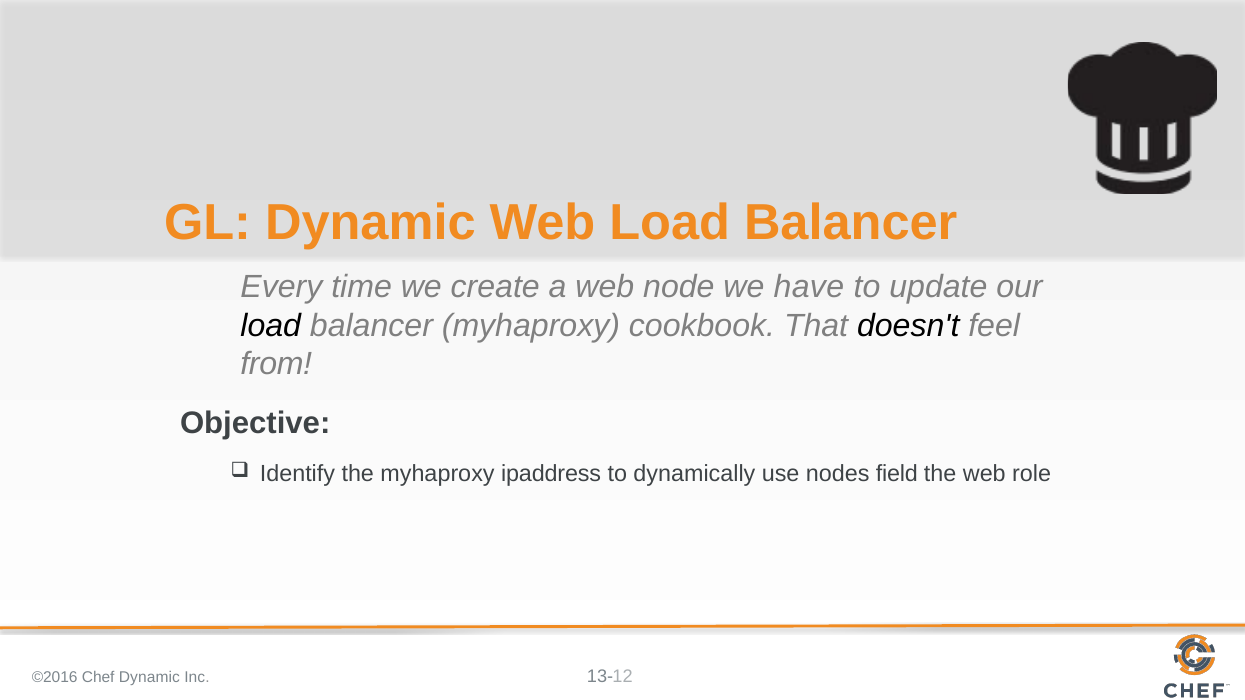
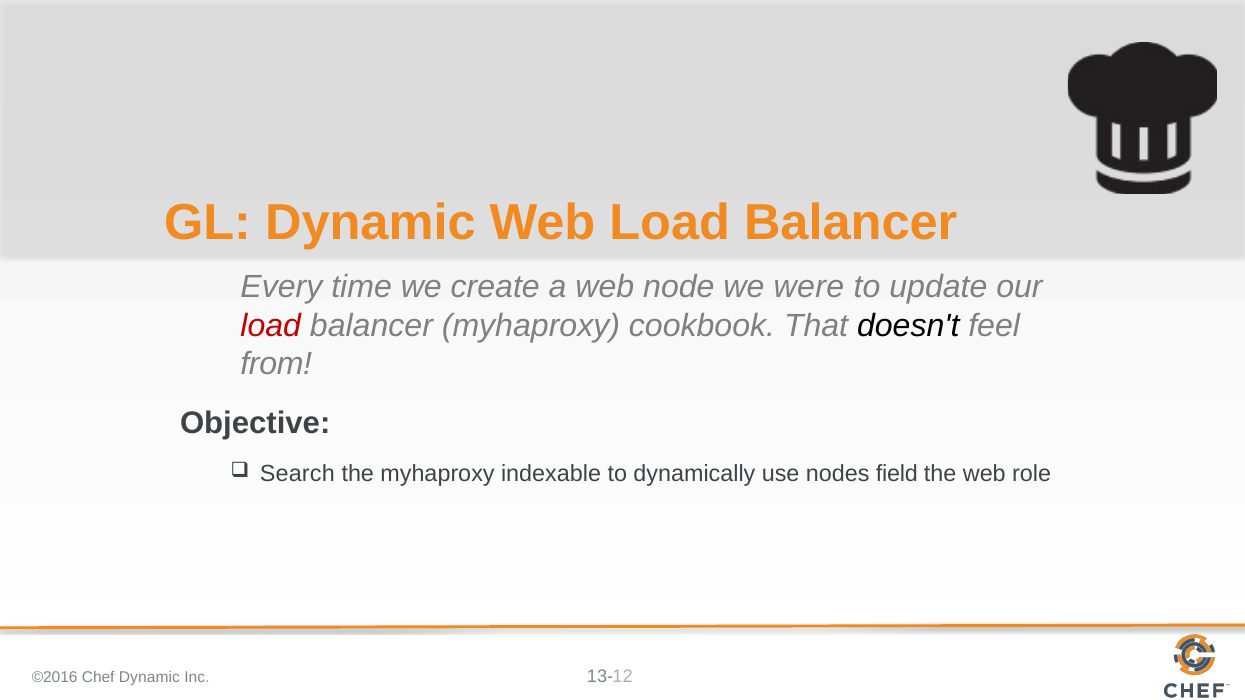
have: have -> were (809, 287)
load colour: black -> red (271, 326)
Identify: Identify -> Search (297, 474)
ipaddress: ipaddress -> indexable (551, 474)
